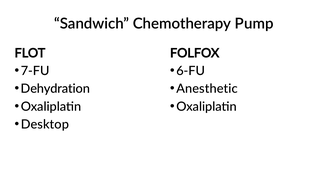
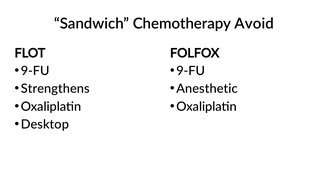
Pump: Pump -> Avoid (254, 24)
7-FU: 7-FU -> 9-FU (35, 71)
6-FU: 6-FU -> 9-FU (191, 71)
Dehydration: Dehydration -> Strengthens (55, 89)
